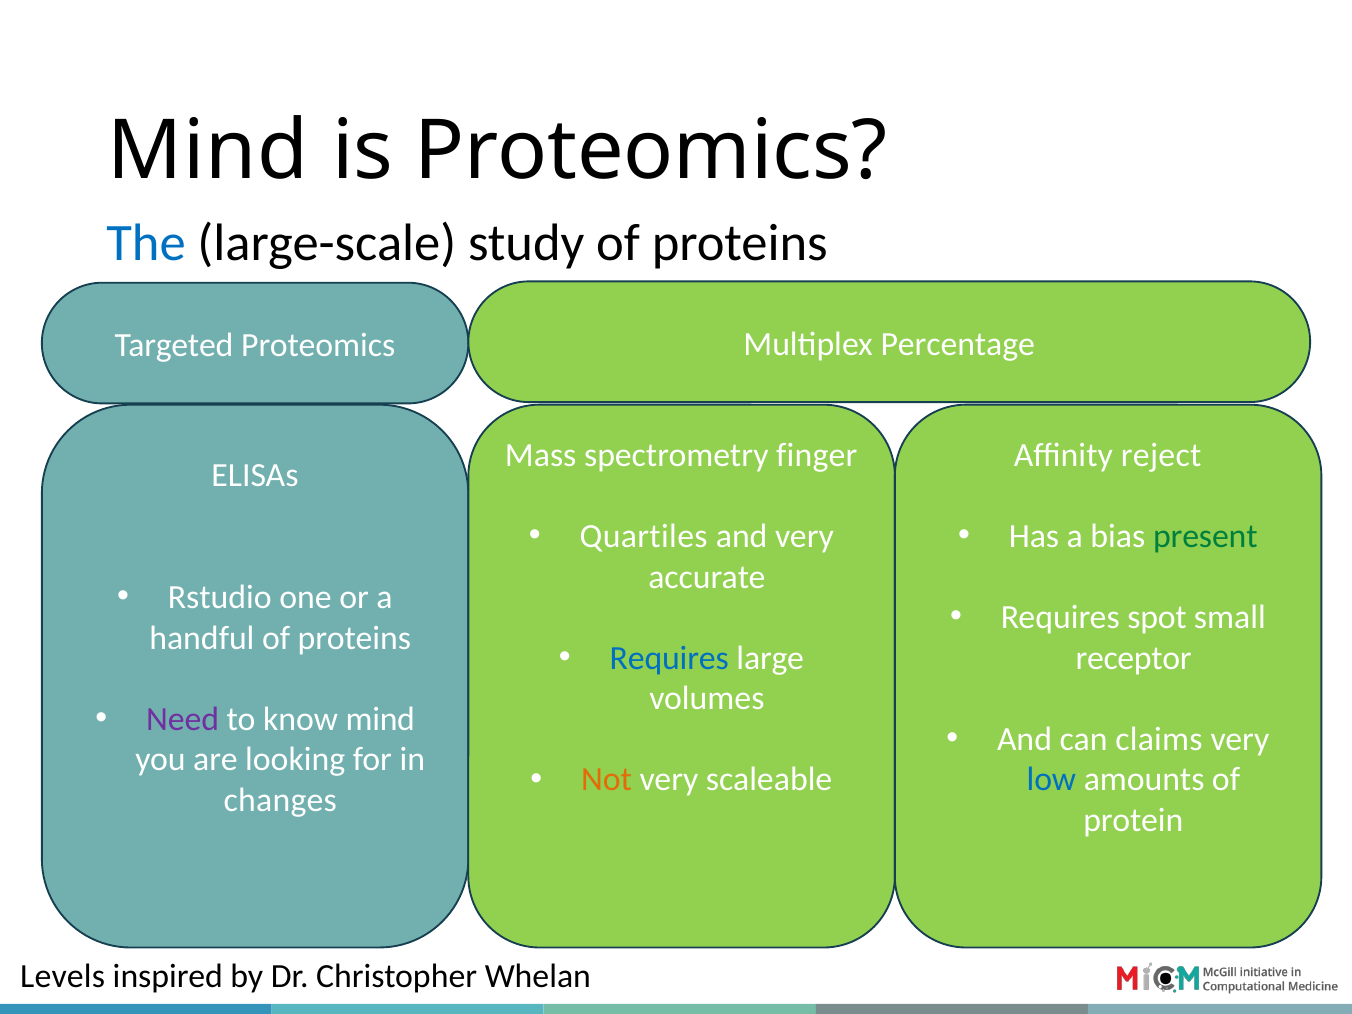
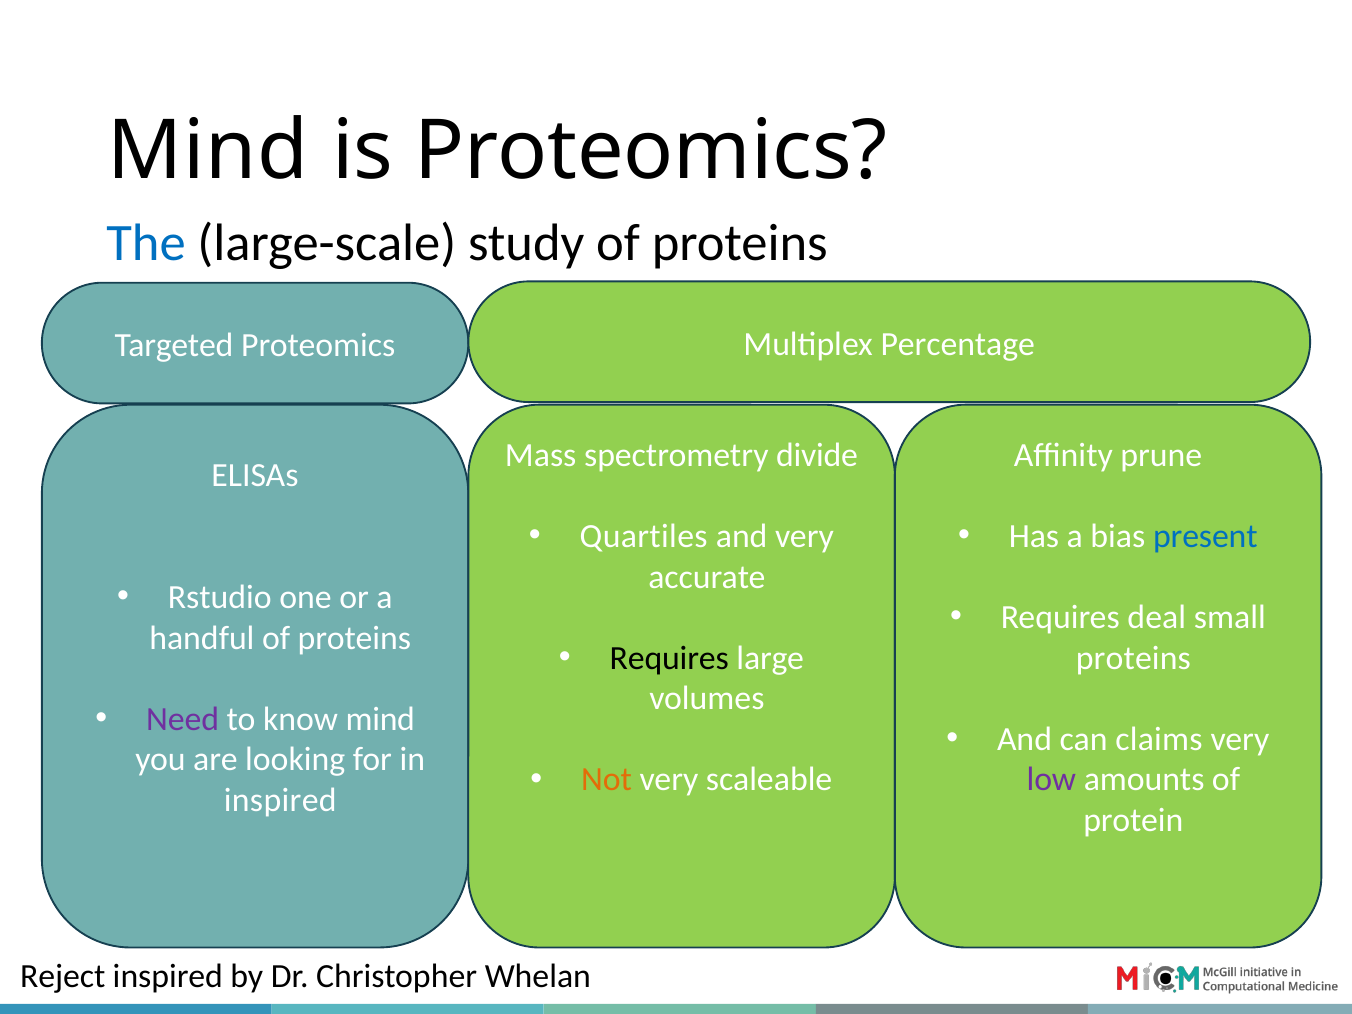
finger: finger -> divide (817, 455)
reject: reject -> prune (1161, 455)
present colour: green -> blue (1205, 536)
spot: spot -> deal (1157, 618)
Requires colour: blue -> black (669, 658)
receptor: receptor -> proteins (1133, 658)
low colour: blue -> purple (1051, 780)
changes: changes -> inspired (280, 800)
Levels: Levels -> Reject (63, 977)
